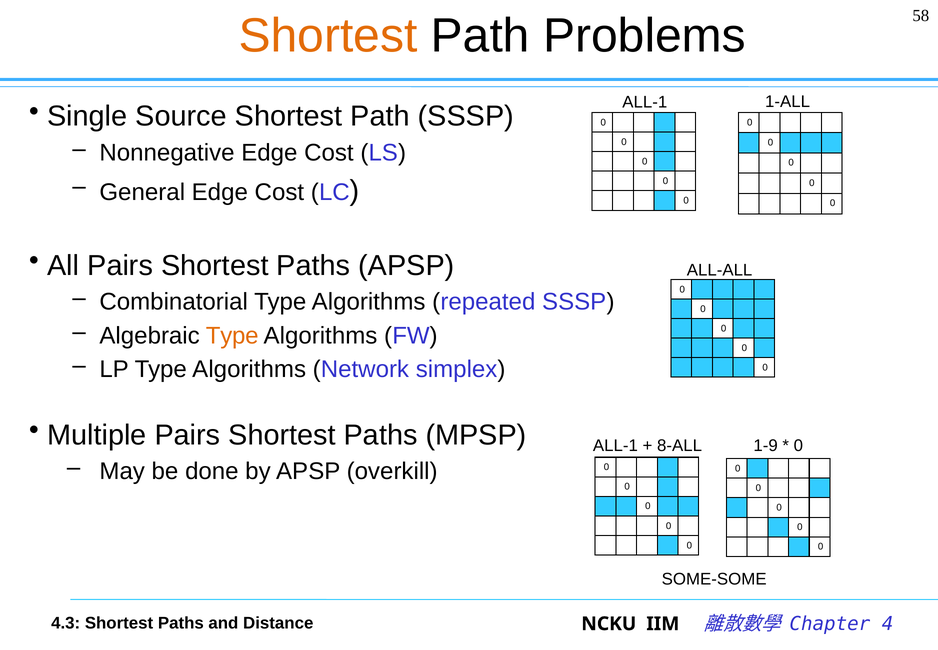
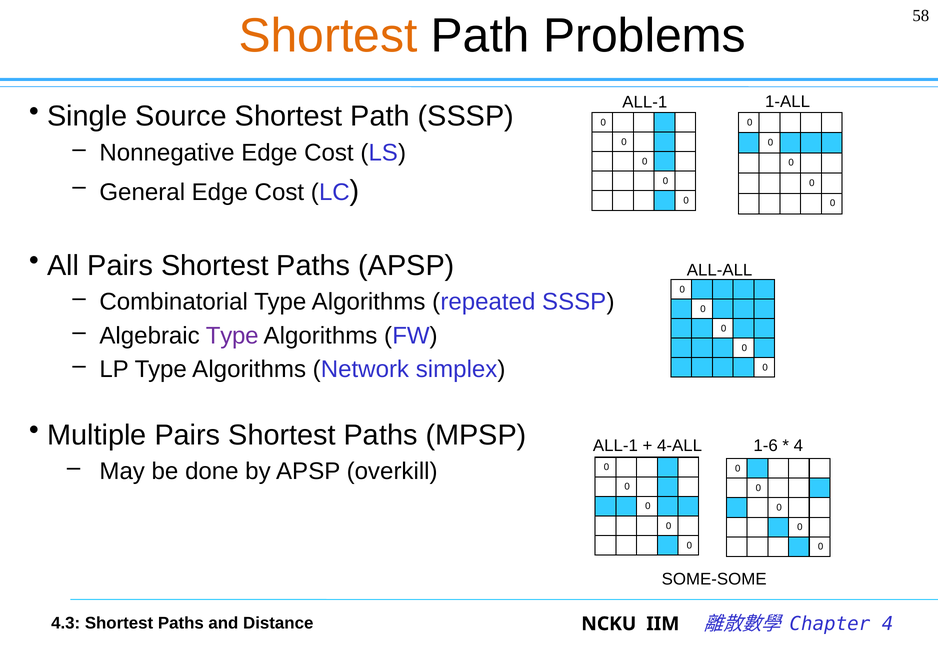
Type colour: orange -> purple (232, 335)
8-ALL: 8-ALL -> 4-ALL (680, 445)
1-9: 1-9 -> 1-6 (766, 445)
0: 0 -> 4 (798, 445)
